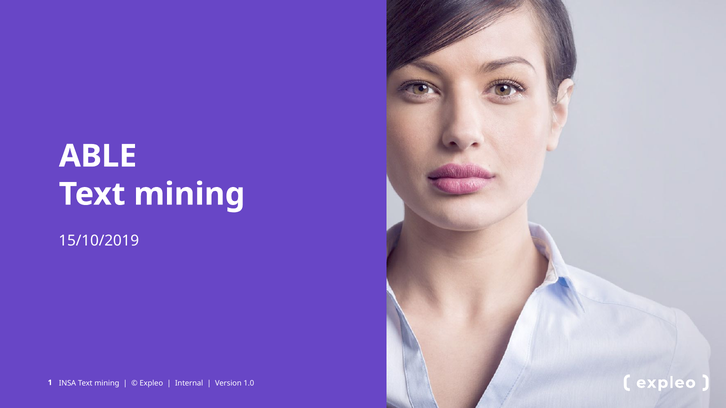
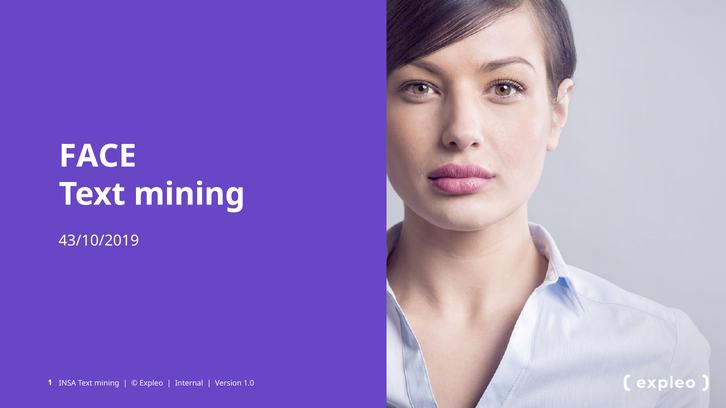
ABLE: ABLE -> FACE (98, 156)
15/10/2019: 15/10/2019 -> 43/10/2019 (99, 241)
